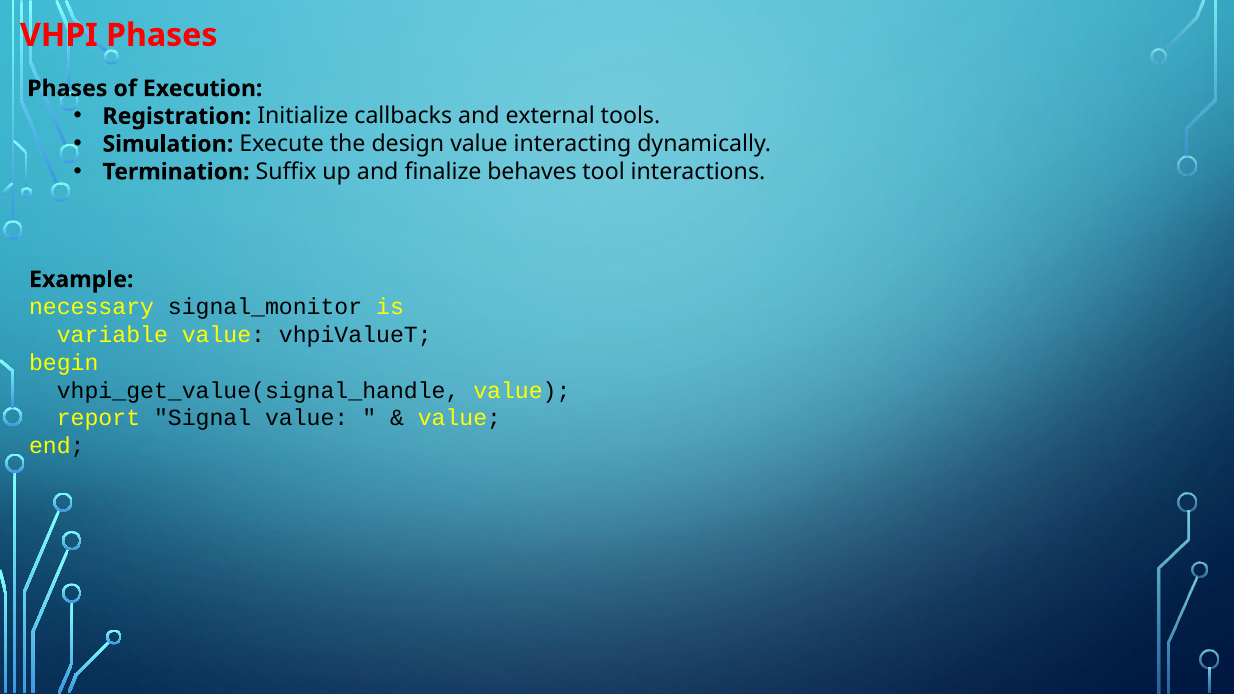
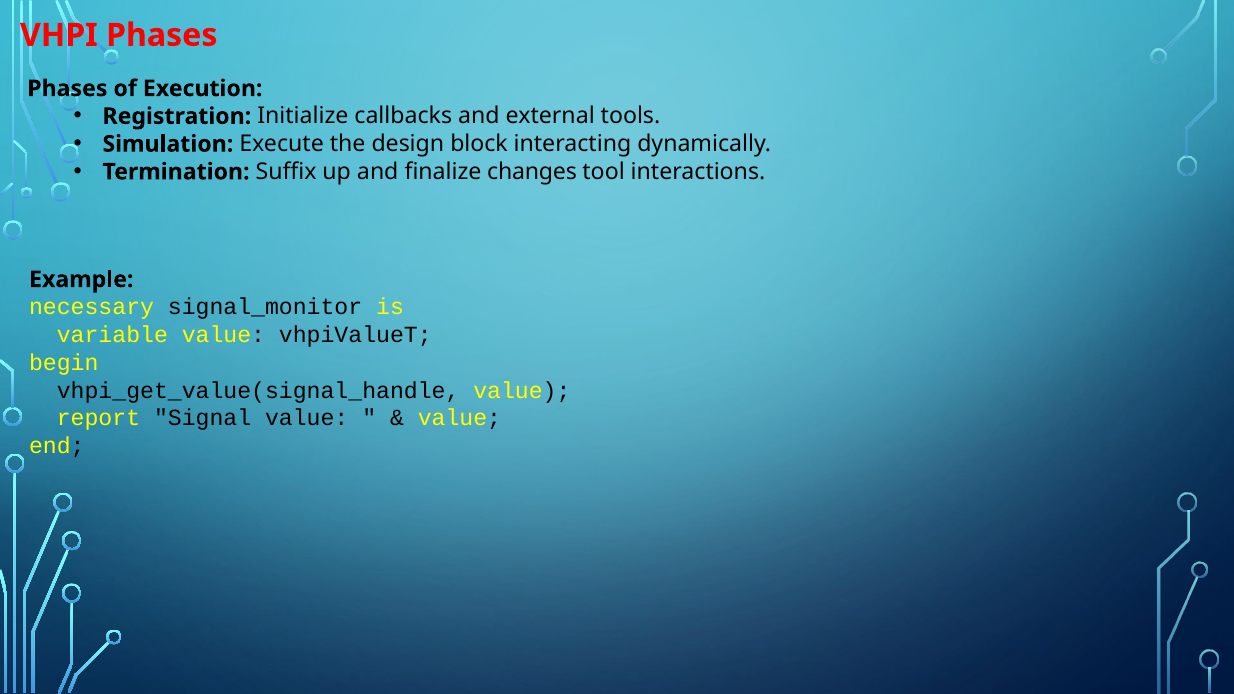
design value: value -> block (479, 144)
behaves: behaves -> changes (532, 172)
